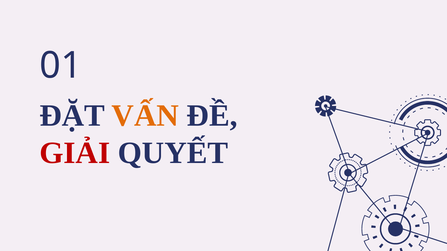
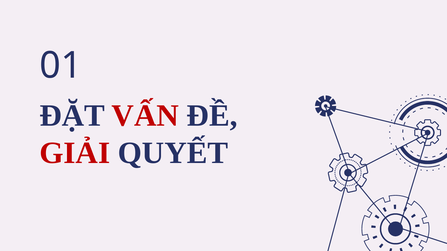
VẤN colour: orange -> red (145, 116)
